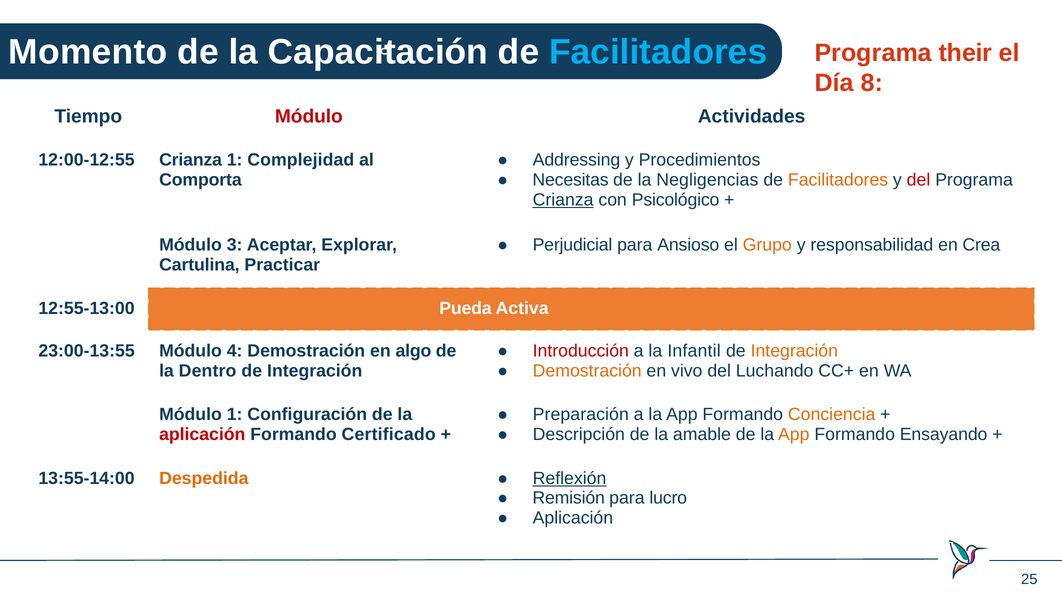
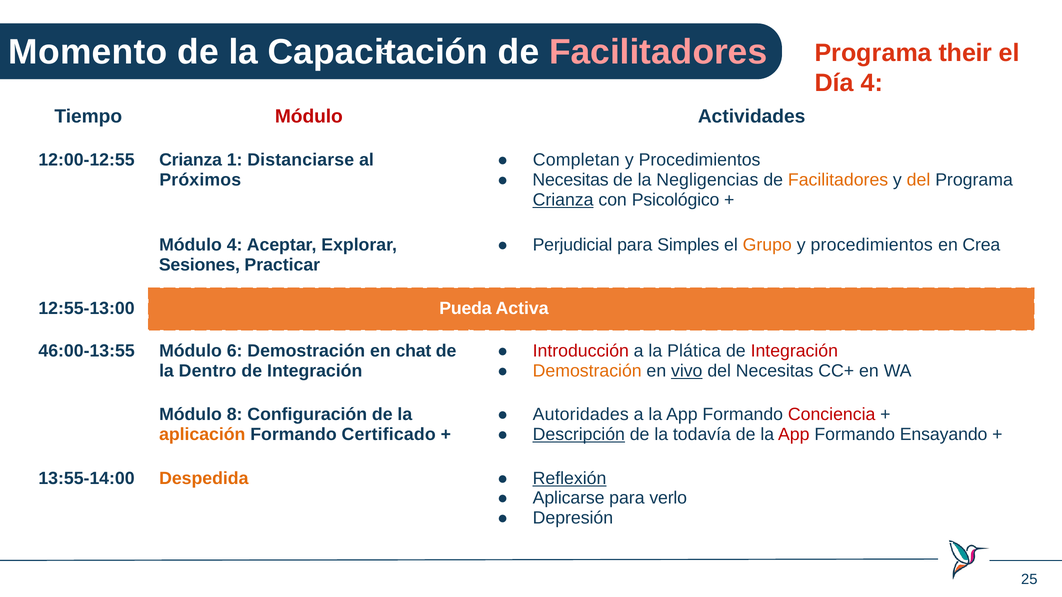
Facilitadores colour: light blue -> pink (658, 52)
Día 8: 8 -> 4 (872, 83)
Addressing: Addressing -> Completan (576, 160)
Complejidad: Complejidad -> Distanciarse (301, 160)
Comporta: Comporta -> Próximos (200, 180)
del colour: red -> orange (919, 180)
Ansioso: Ansioso -> Simples (688, 245)
responsabilidad: responsabilidad -> procedimientos (872, 245)
Módulo 3: 3 -> 4 (235, 245)
Cartulina: Cartulina -> Sesiones (199, 265)
23:00-13:55: 23:00-13:55 -> 46:00-13:55 (87, 351)
4: 4 -> 6 (235, 351)
algo: algo -> chat (413, 351)
Infantil: Infantil -> Plática (694, 351)
Integración colour: orange -> red (794, 351)
vivo underline: none -> present (687, 371)
del Luchando: Luchando -> Necesitas (775, 371)
Preparación: Preparación -> Autoridades (581, 415)
Conciencia colour: orange -> red (832, 415)
Módulo 1: 1 -> 8 (235, 415)
aplicación colour: red -> orange (202, 435)
Descripción underline: none -> present (579, 435)
amable: amable -> todavía (702, 435)
App colour: orange -> red (794, 435)
Remisión: Remisión -> Aplicarse (569, 498)
lucro: lucro -> verlo (668, 498)
Aplicación: Aplicación -> Depresión (573, 518)
